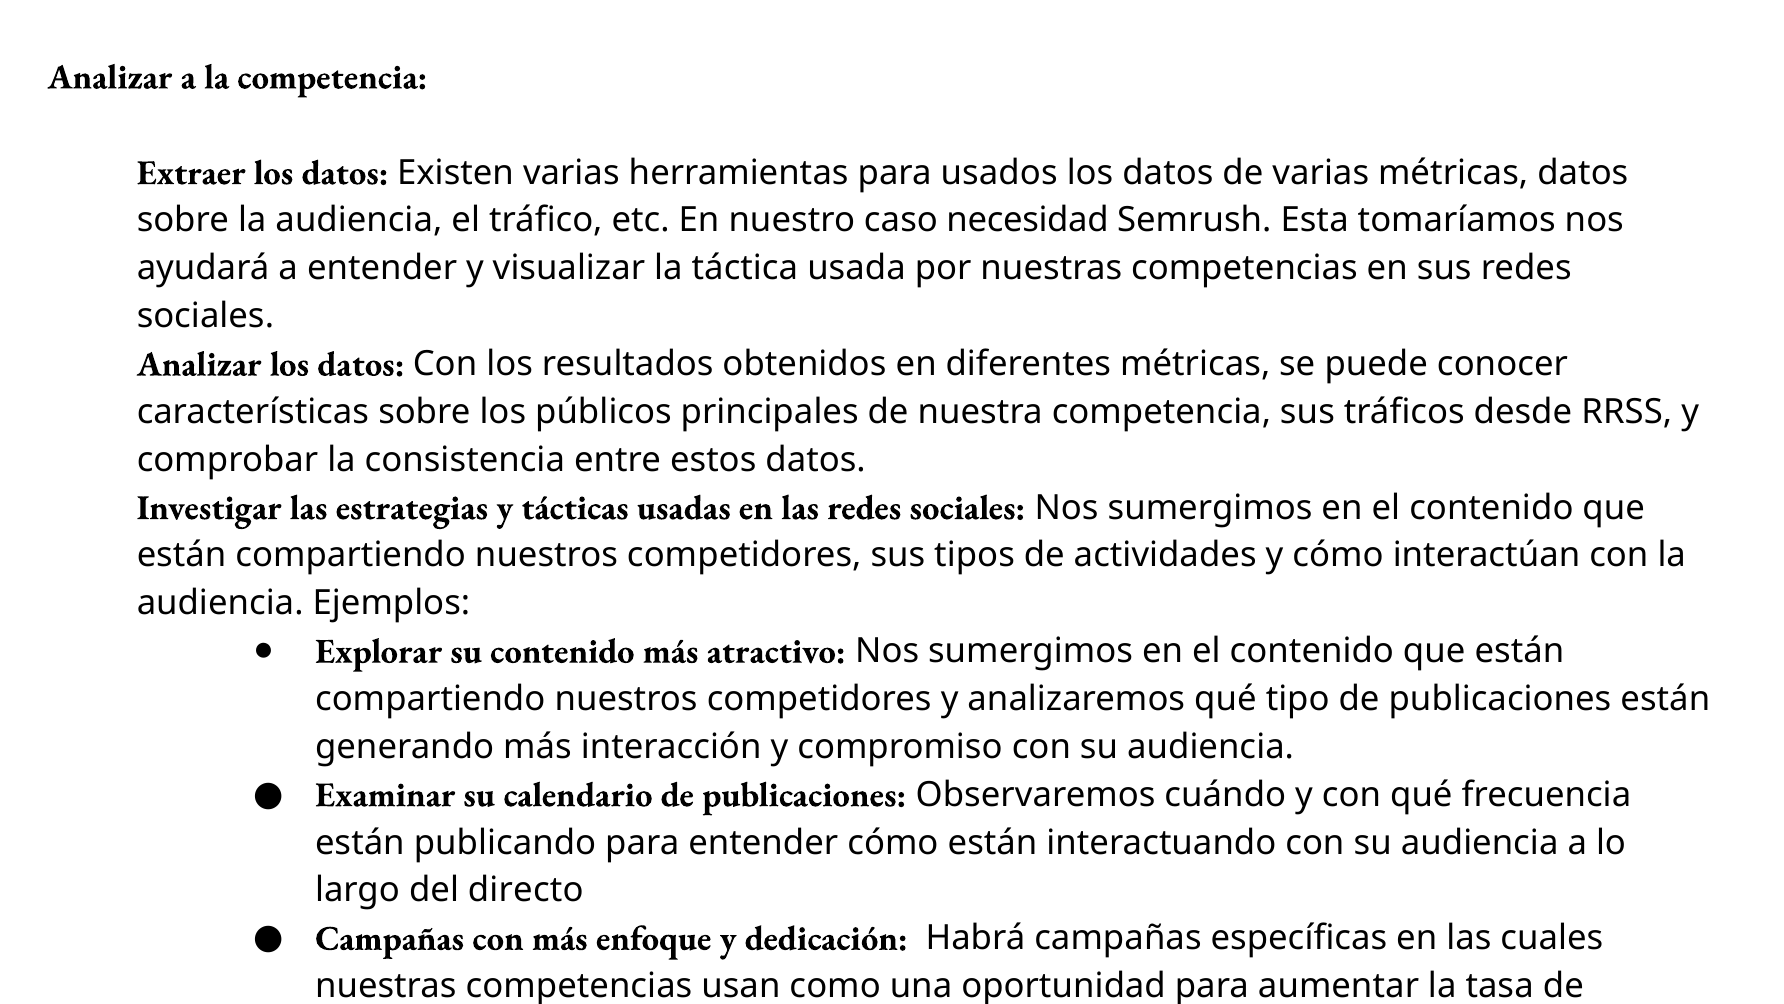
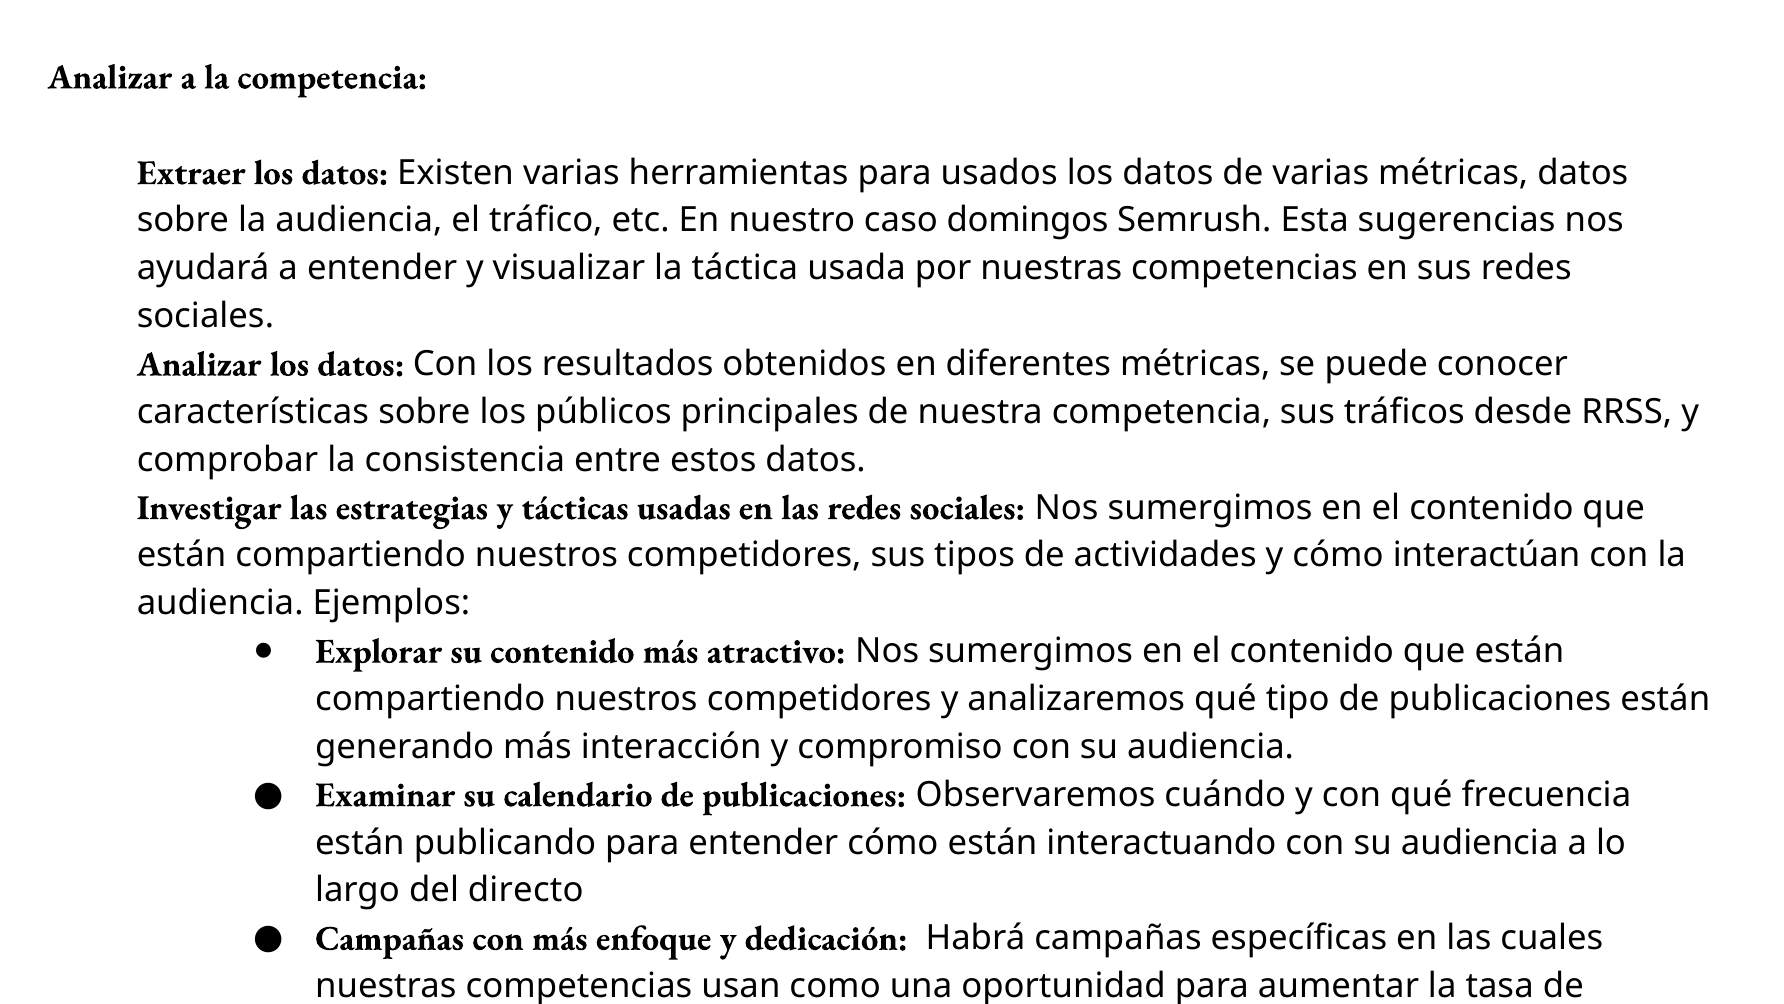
necesidad: necesidad -> domingos (1028, 220)
tomaríamos: tomaríamos -> sugerencias (1457, 220)
